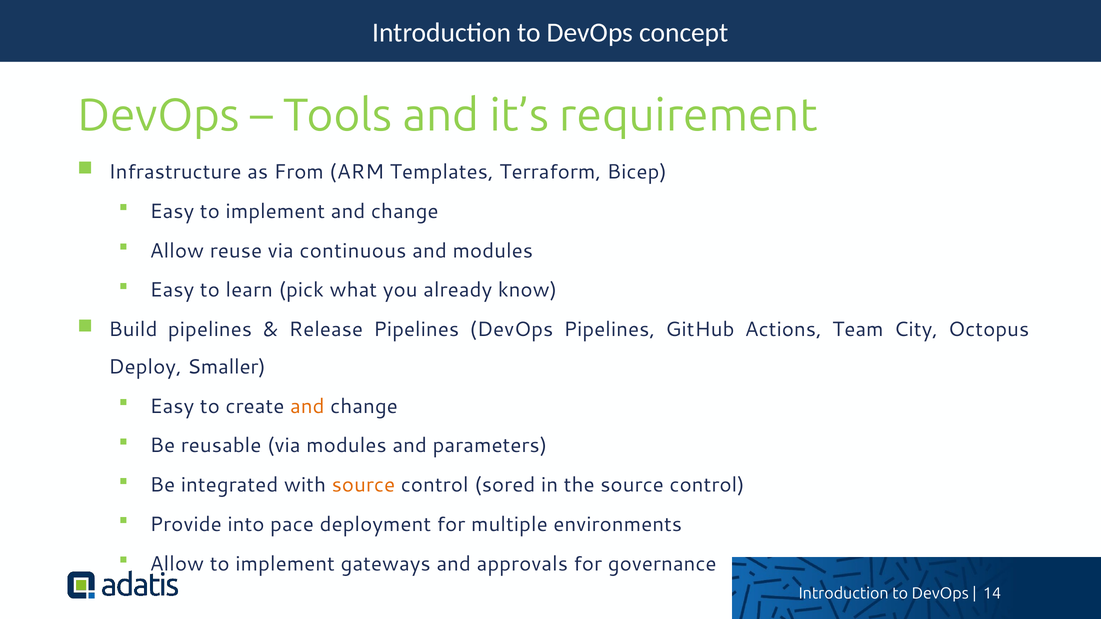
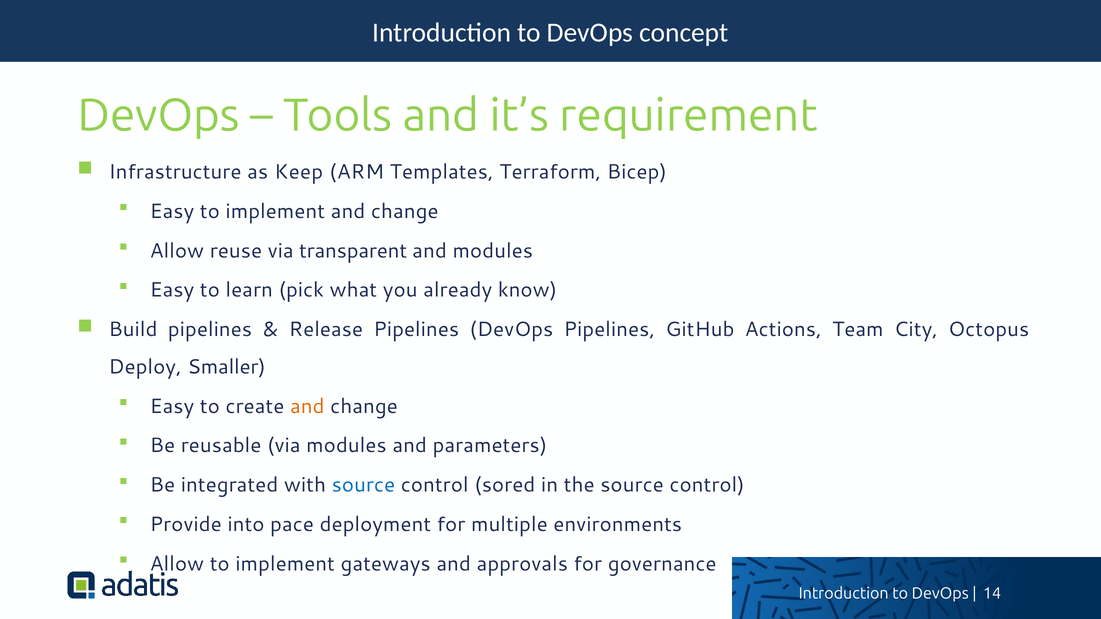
From: From -> Keep (299, 172)
continuous: continuous -> transparent (353, 251)
source colour: orange -> blue (363, 485)
